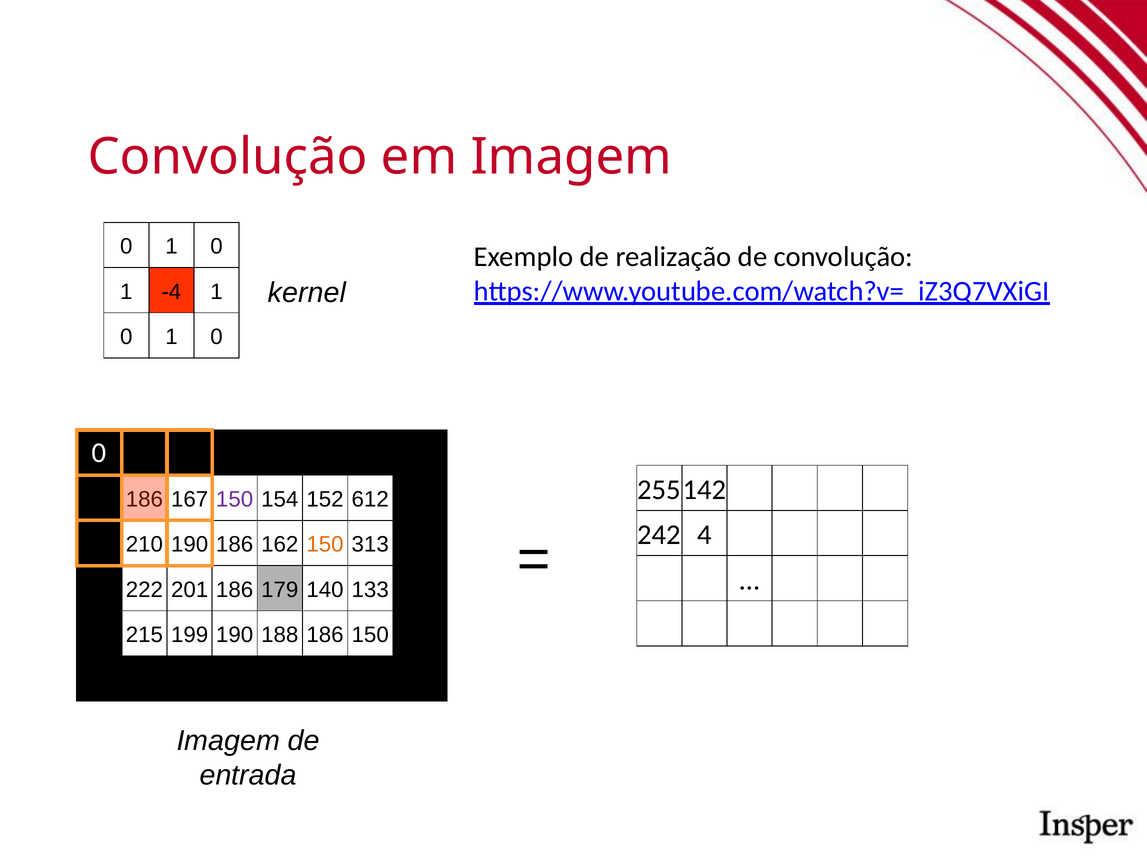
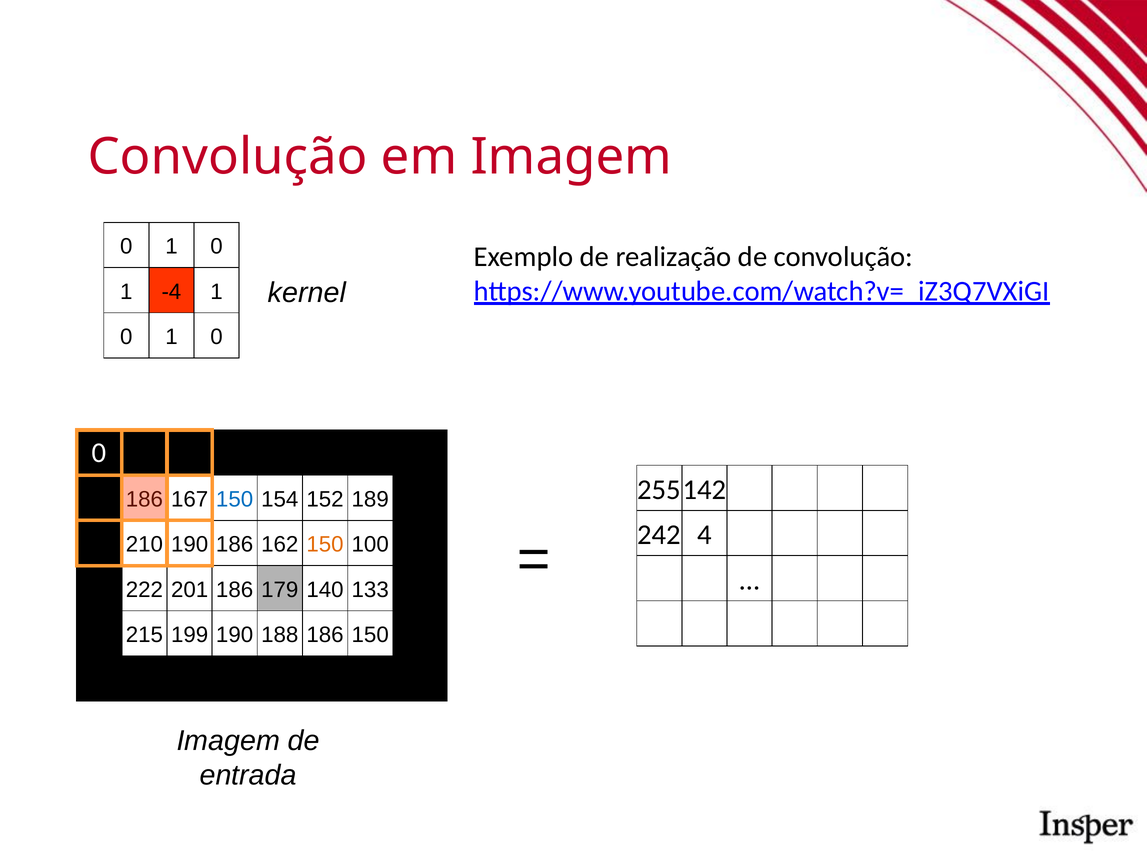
150 colour: purple -> blue (235, 499)
612: 612 -> 189 (370, 499)
313: 313 -> 100 (370, 545)
